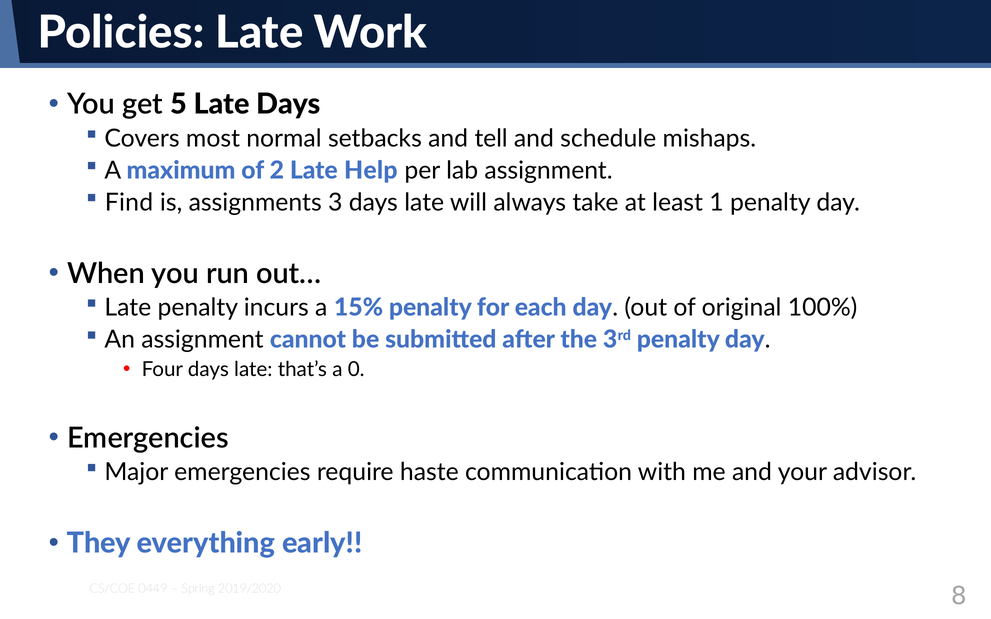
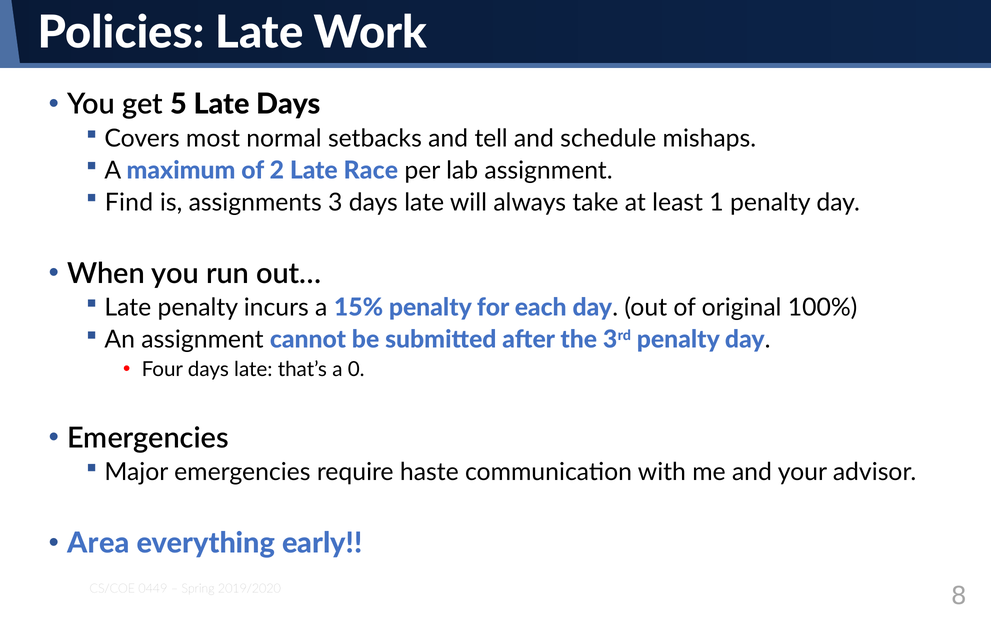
Help: Help -> Race (371, 171)
They: They -> Area (99, 544)
